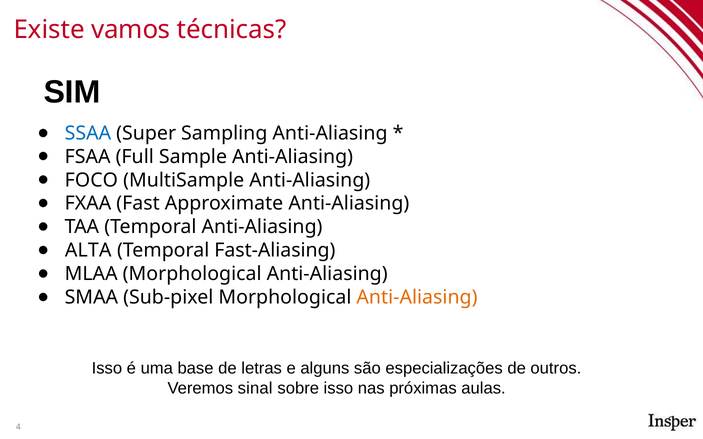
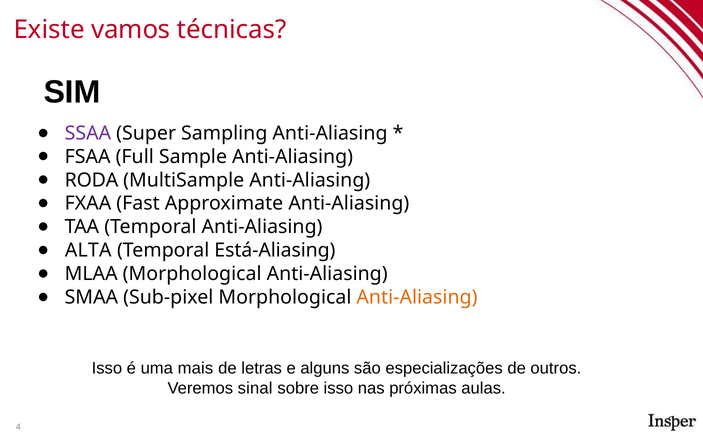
SSAA colour: blue -> purple (88, 133)
FOCO: FOCO -> RODA (91, 180)
Fast-Aliasing: Fast-Aliasing -> Está-Aliasing (275, 251)
base: base -> mais (195, 369)
